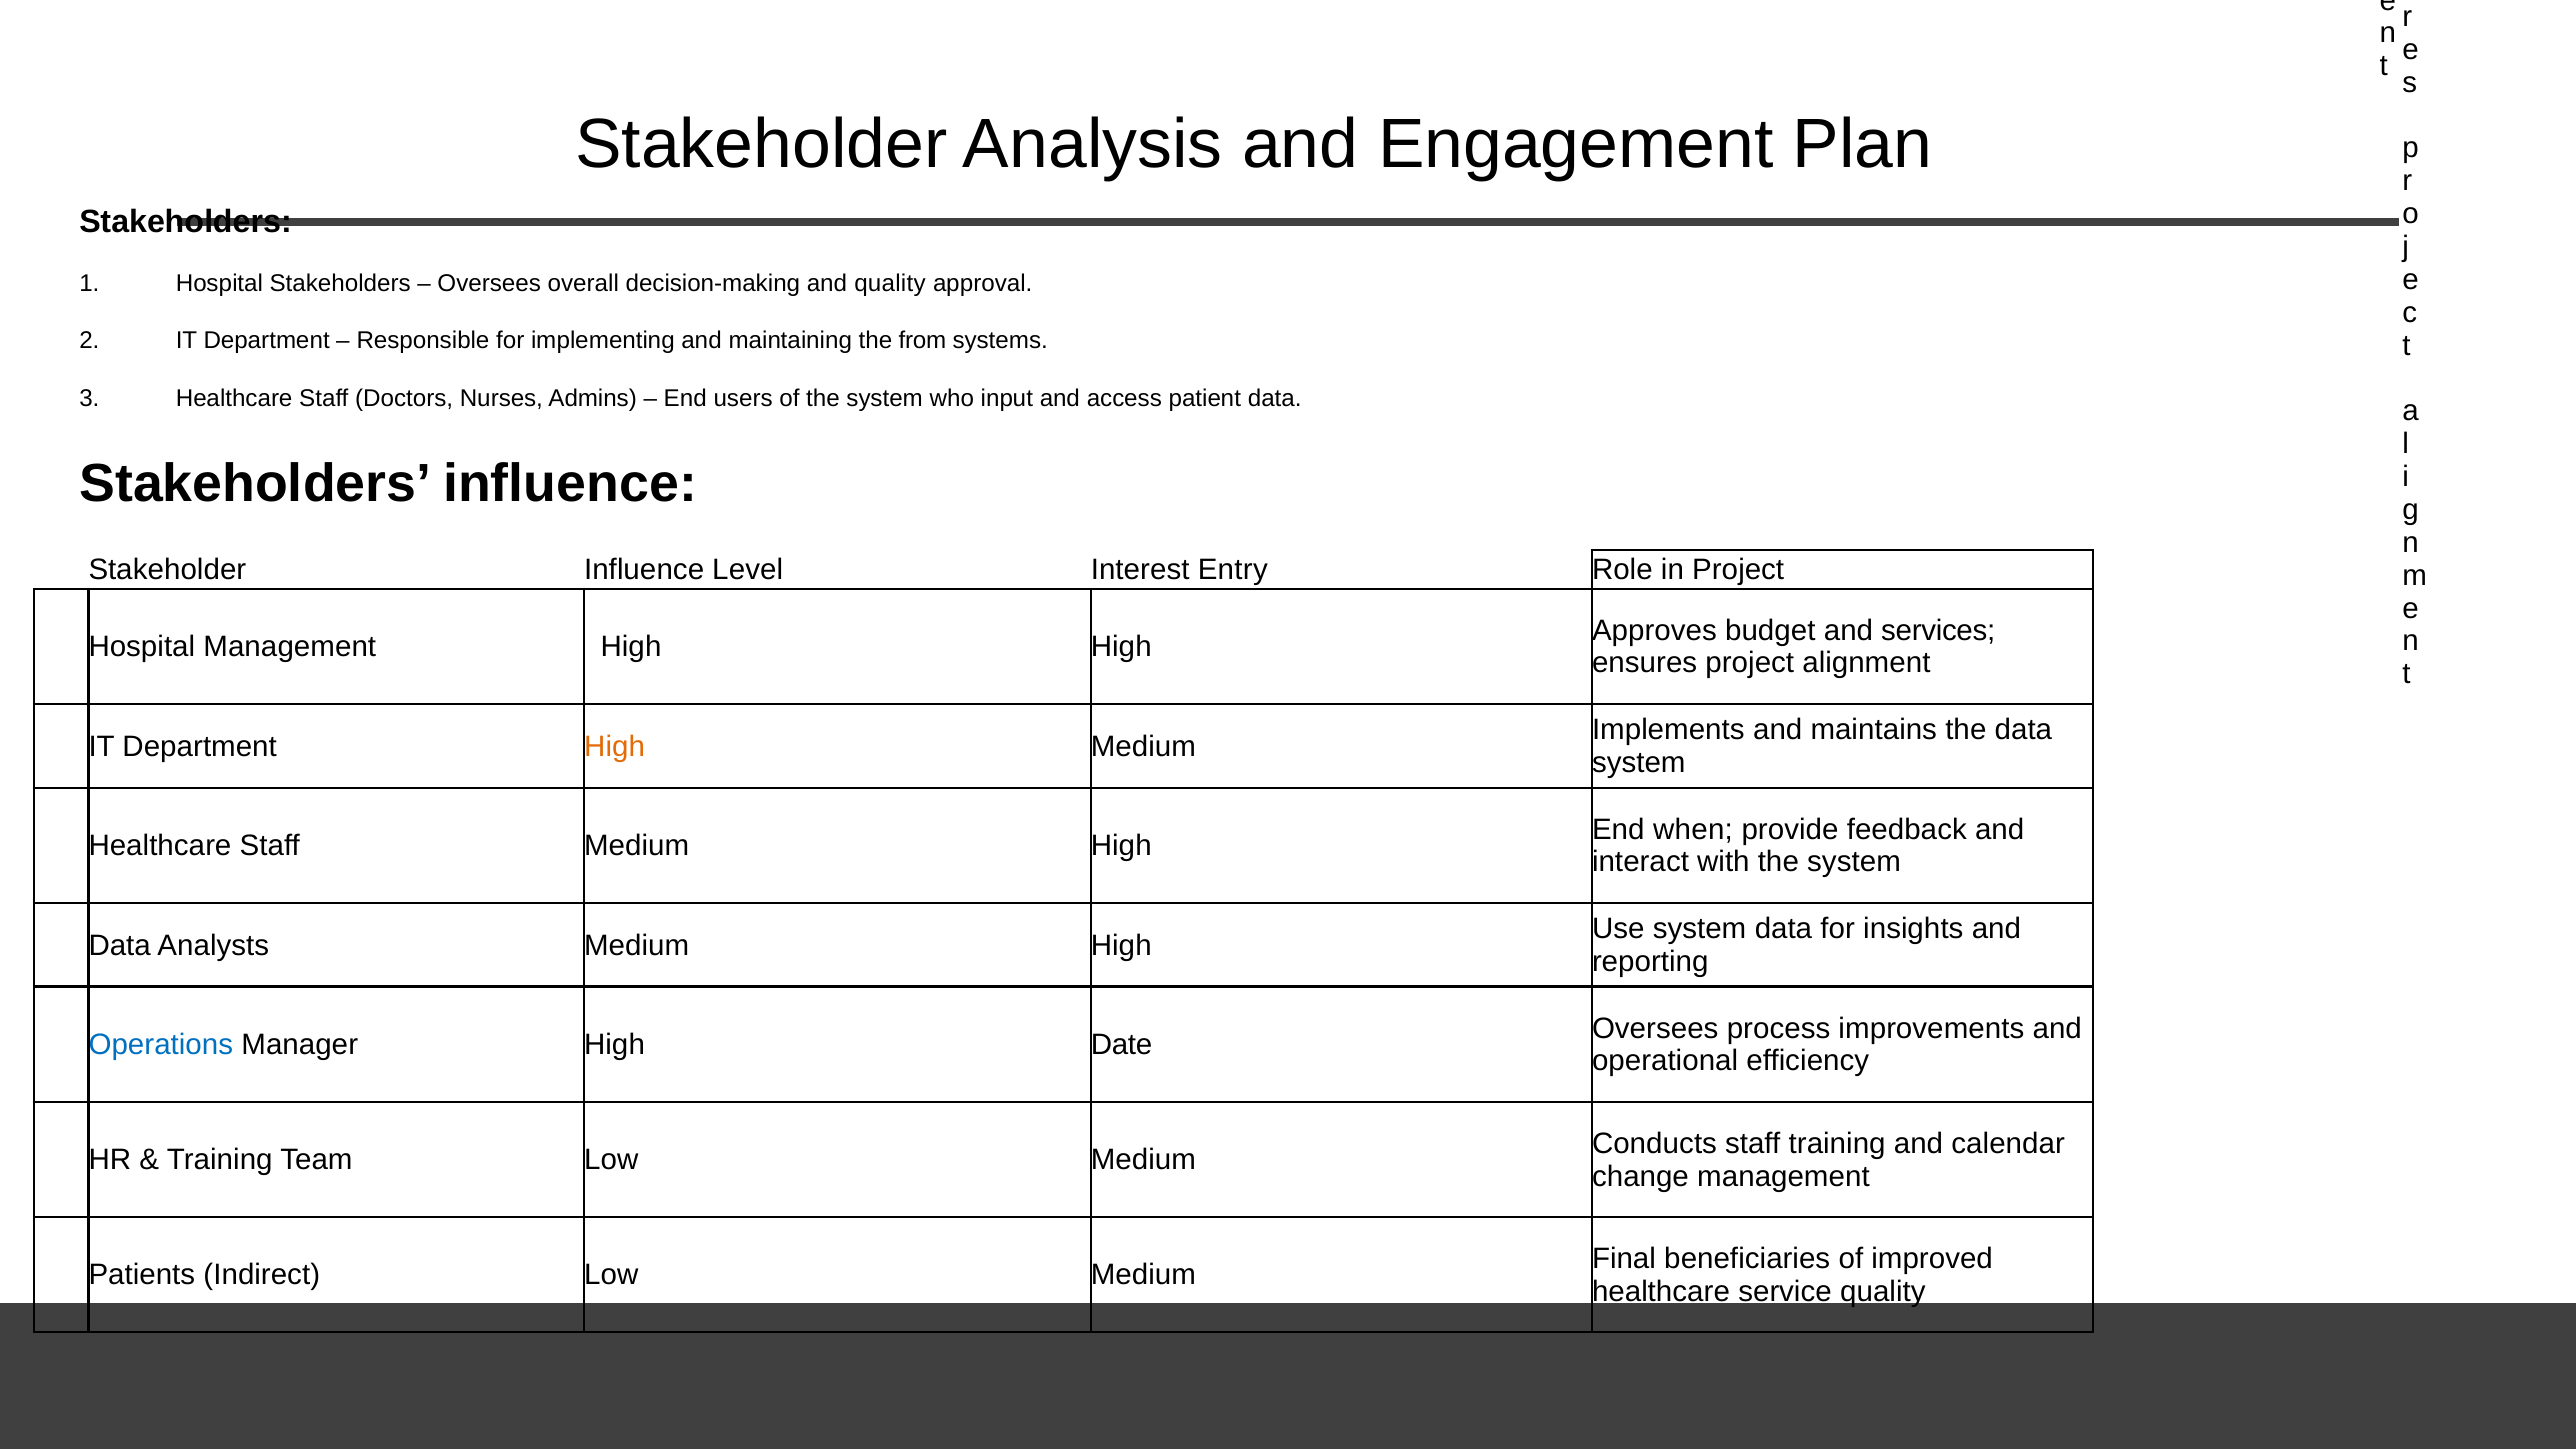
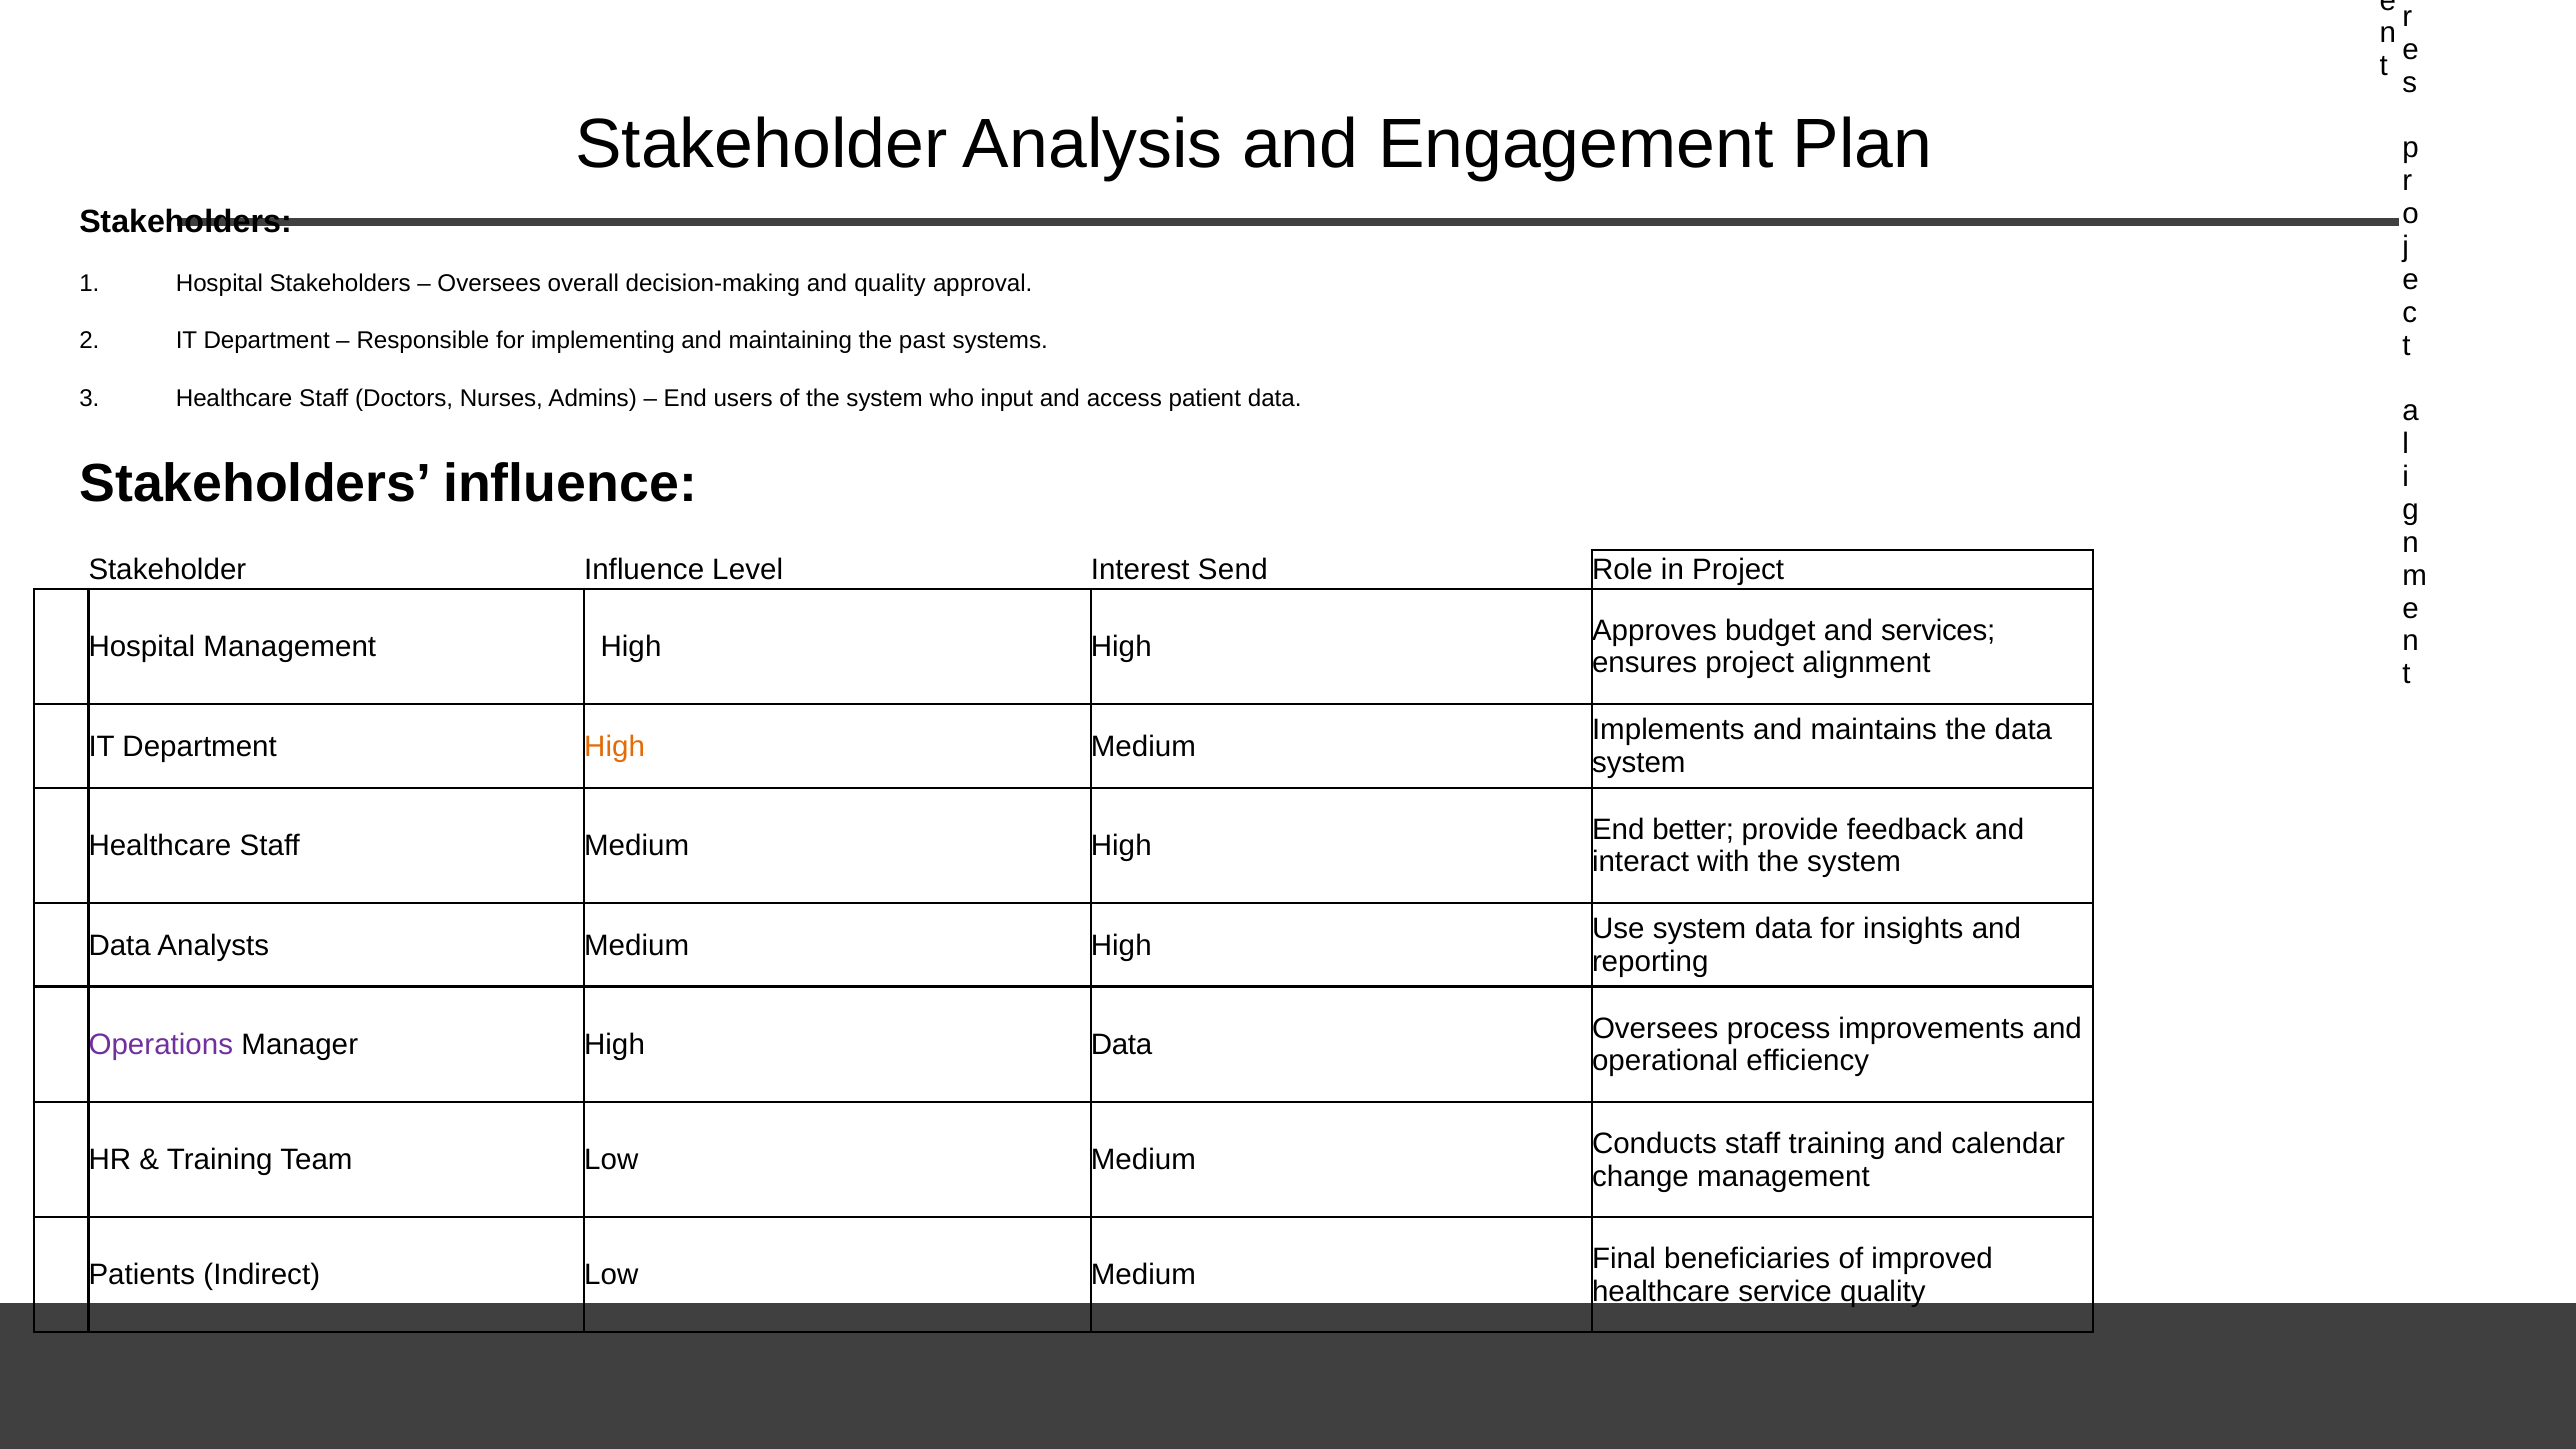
from: from -> past (922, 341)
Entry: Entry -> Send (1233, 570)
when: when -> better (1693, 829)
Operations colour: blue -> purple (161, 1045)
High Date: Date -> Data (1122, 1045)
